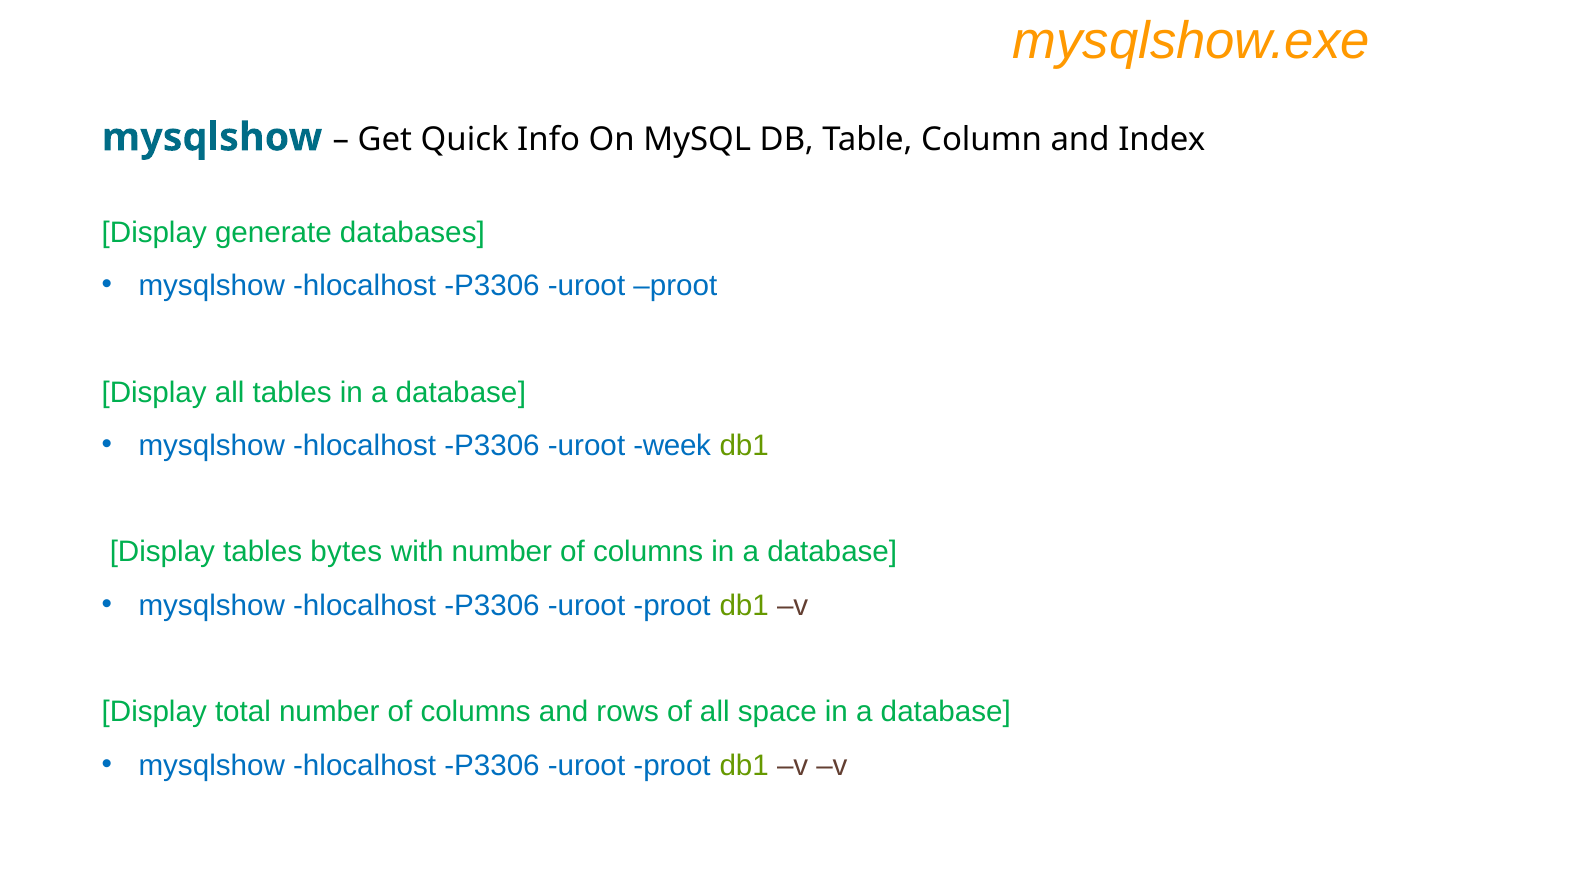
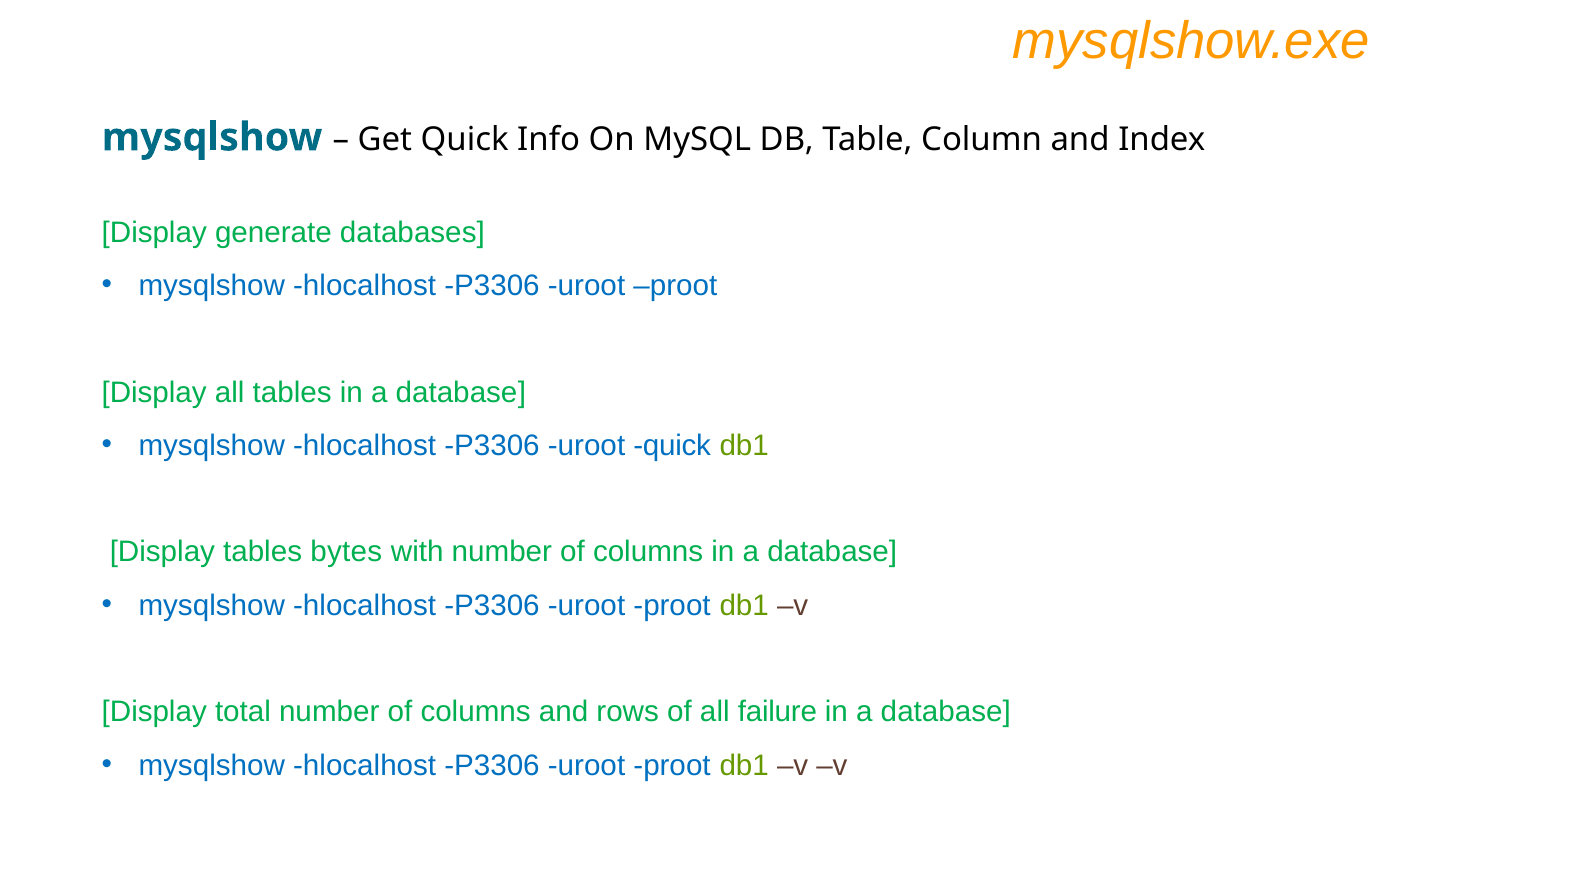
uroot week: week -> quick (672, 446)
space: space -> failure (777, 712)
